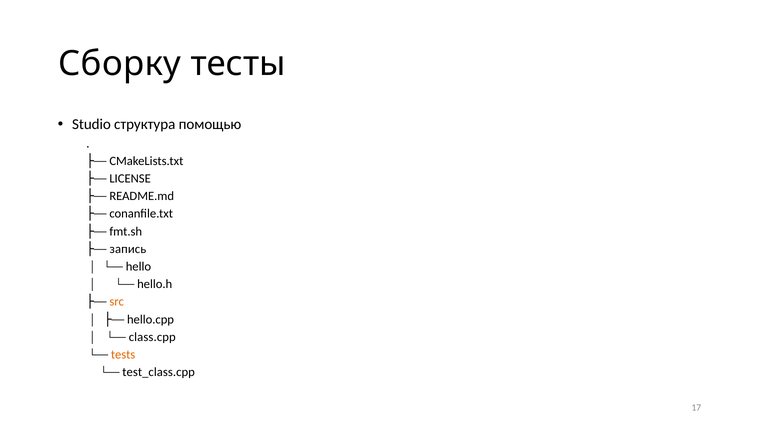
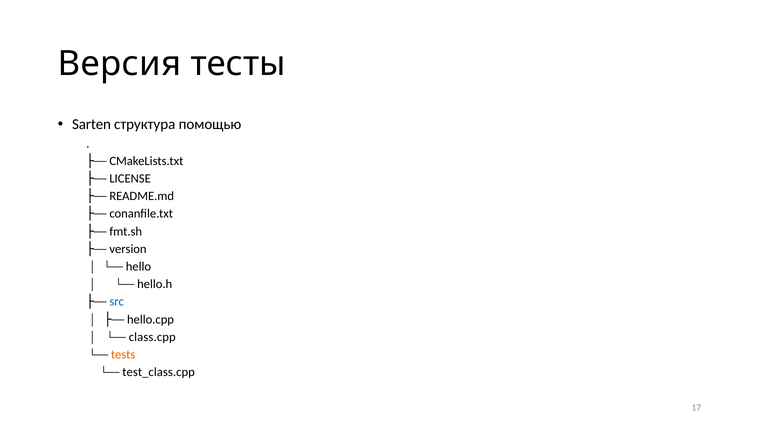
Сборку: Сборку -> Версия (120, 64)
Studio: Studio -> Sarten (92, 125)
запись: запись -> version (128, 249)
src colour: orange -> blue (117, 302)
